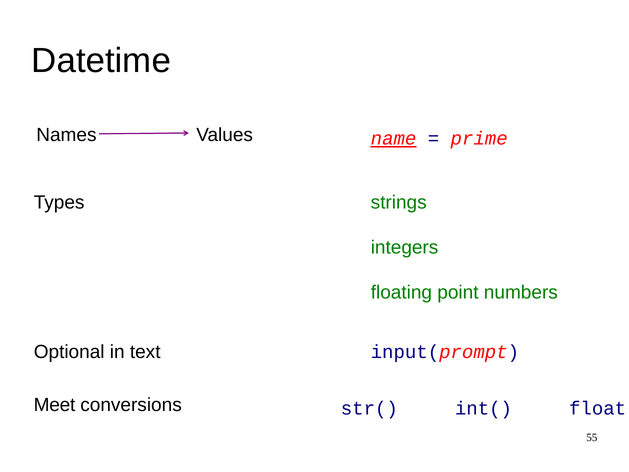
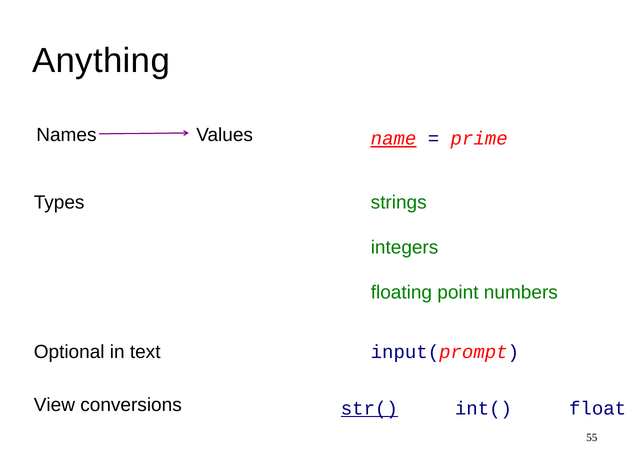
Datetime: Datetime -> Anything (101, 61)
Meet: Meet -> View (54, 405)
str( underline: none -> present (369, 408)
